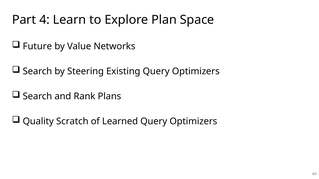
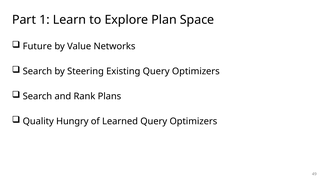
4: 4 -> 1 (44, 20)
Scratch: Scratch -> Hungry (72, 121)
